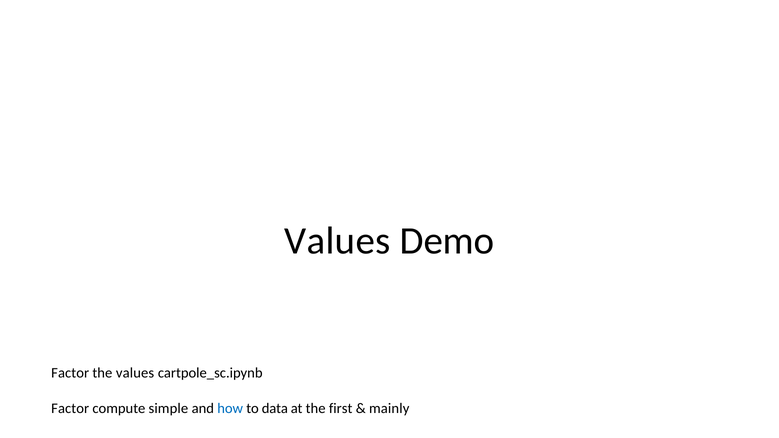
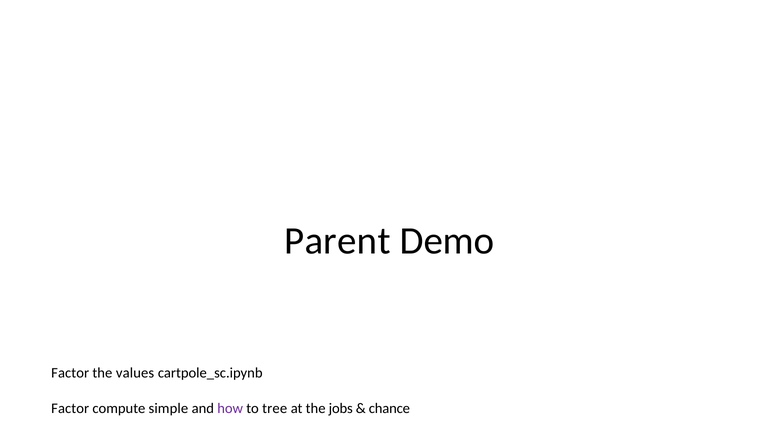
Values: Values -> Parent (337, 241)
how colour: blue -> purple (230, 408)
data: data -> tree (275, 408)
first: first -> jobs (341, 408)
mainly: mainly -> chance (389, 408)
